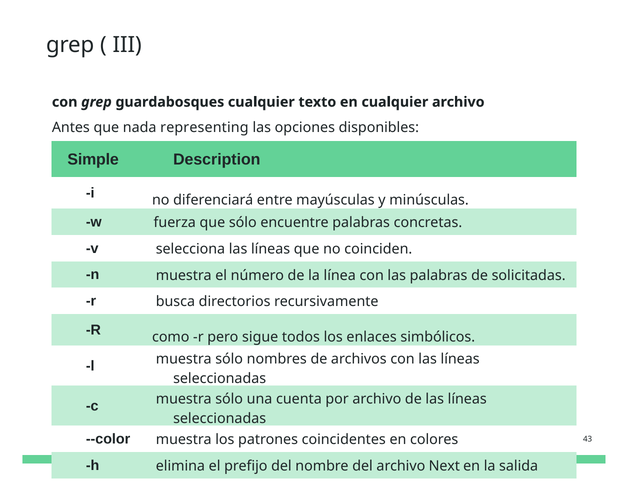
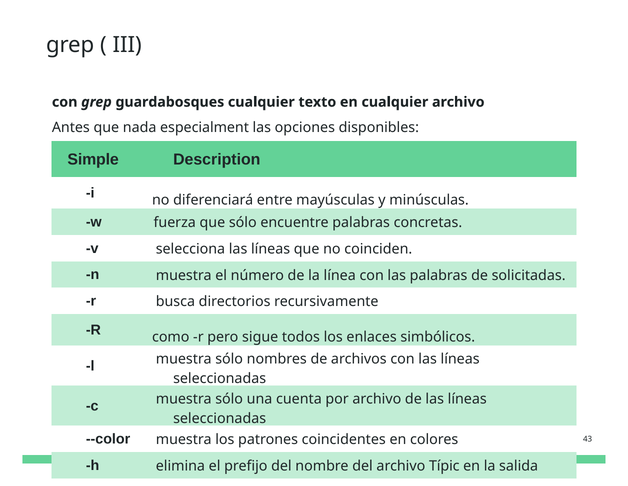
representing: representing -> especialment (205, 128)
Next: Next -> Típic (444, 465)
